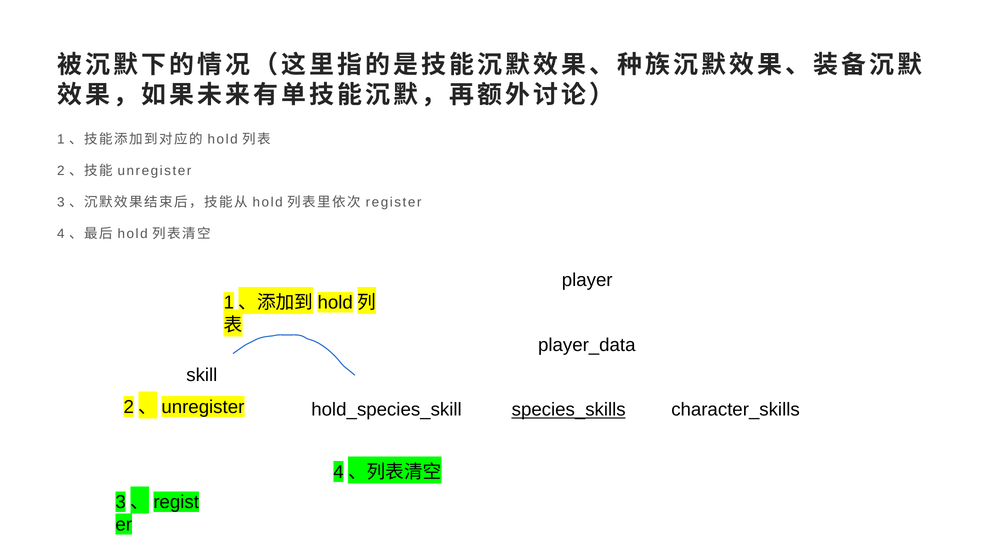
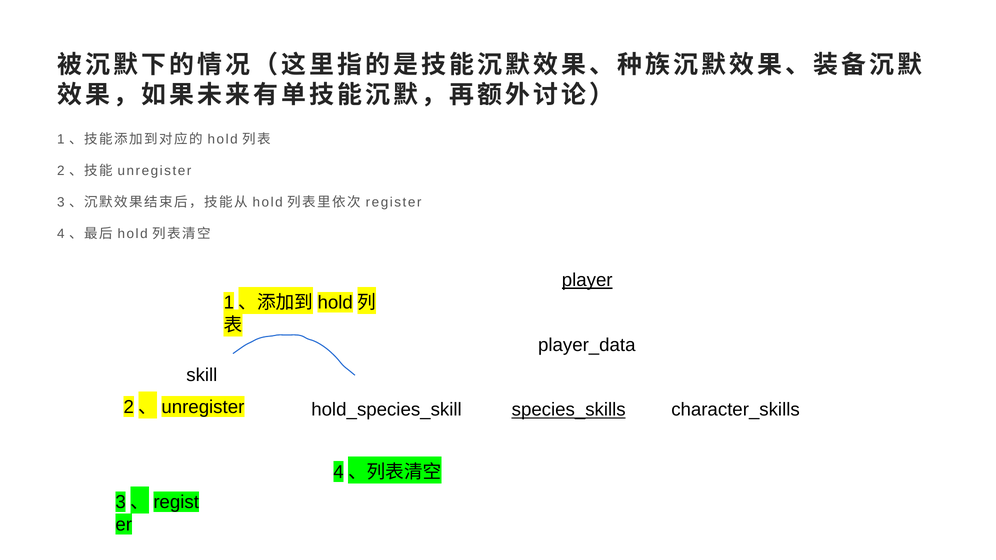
player underline: none -> present (587, 280)
